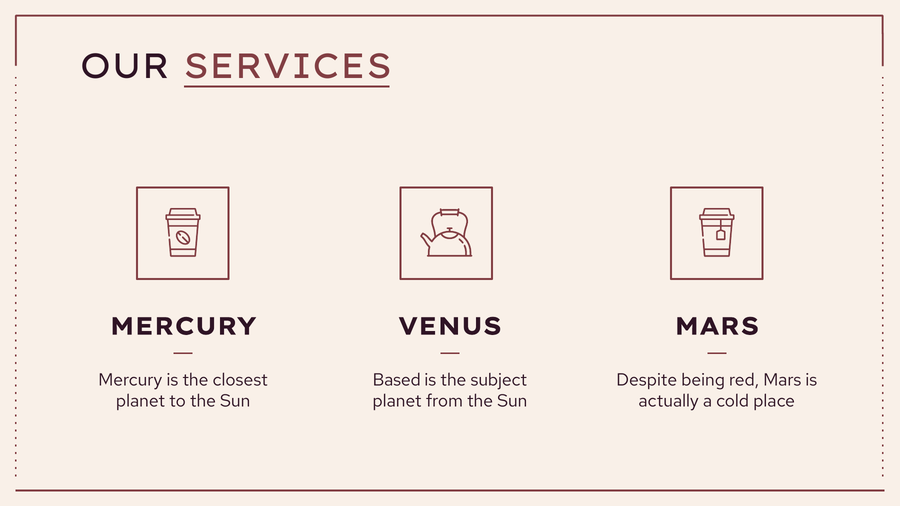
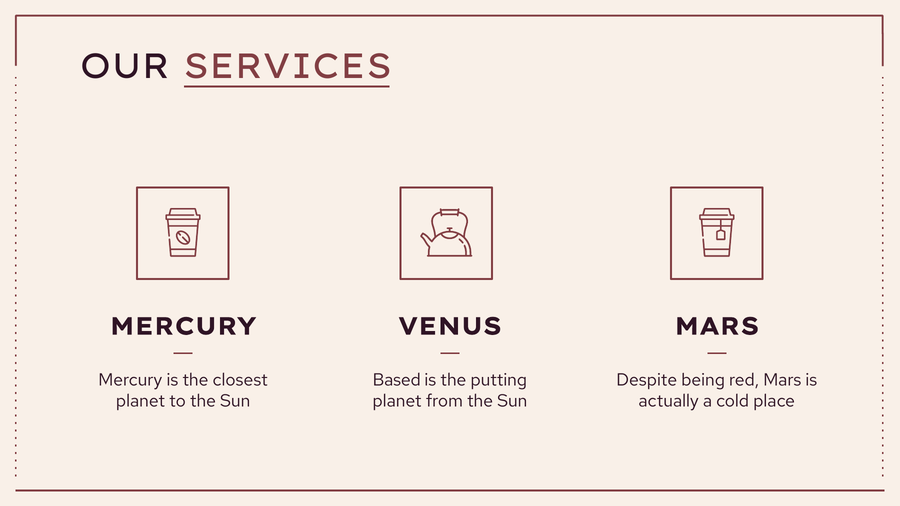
subject: subject -> putting (499, 380)
